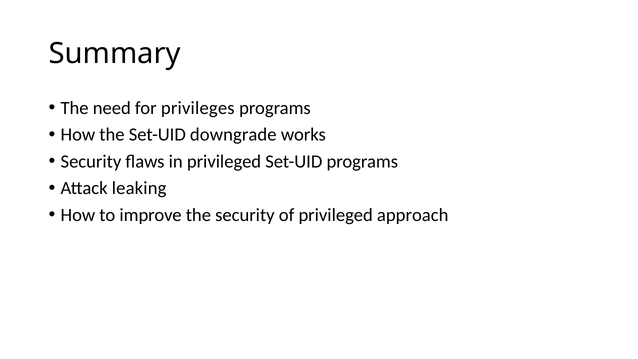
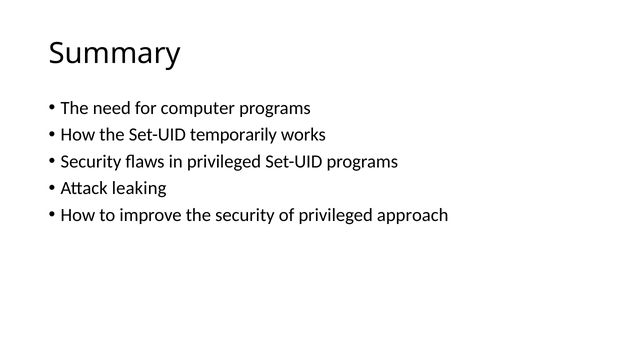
privileges: privileges -> computer (198, 108)
downgrade: downgrade -> temporarily (233, 135)
